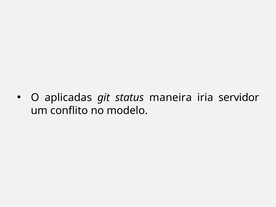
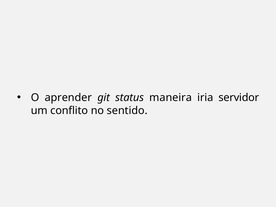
aplicadas: aplicadas -> aprender (68, 98)
modelo: modelo -> sentido (127, 111)
